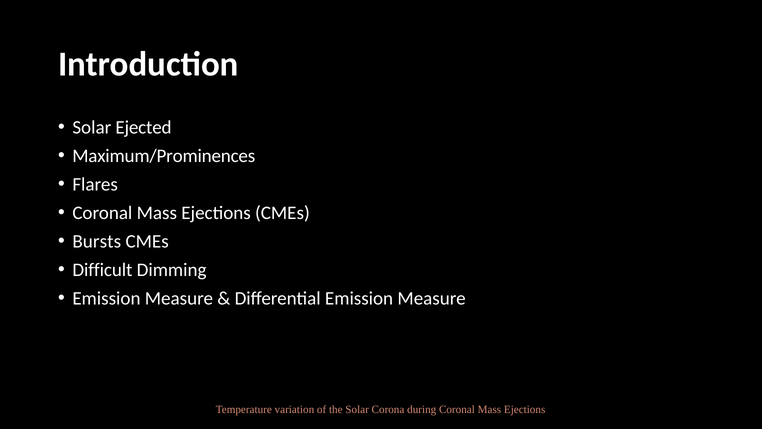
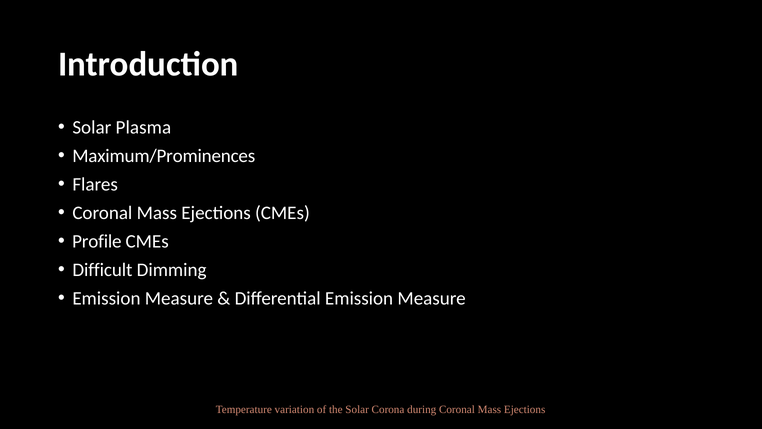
Ejected: Ejected -> Plasma (143, 127)
Bursts: Bursts -> Profile (97, 241)
